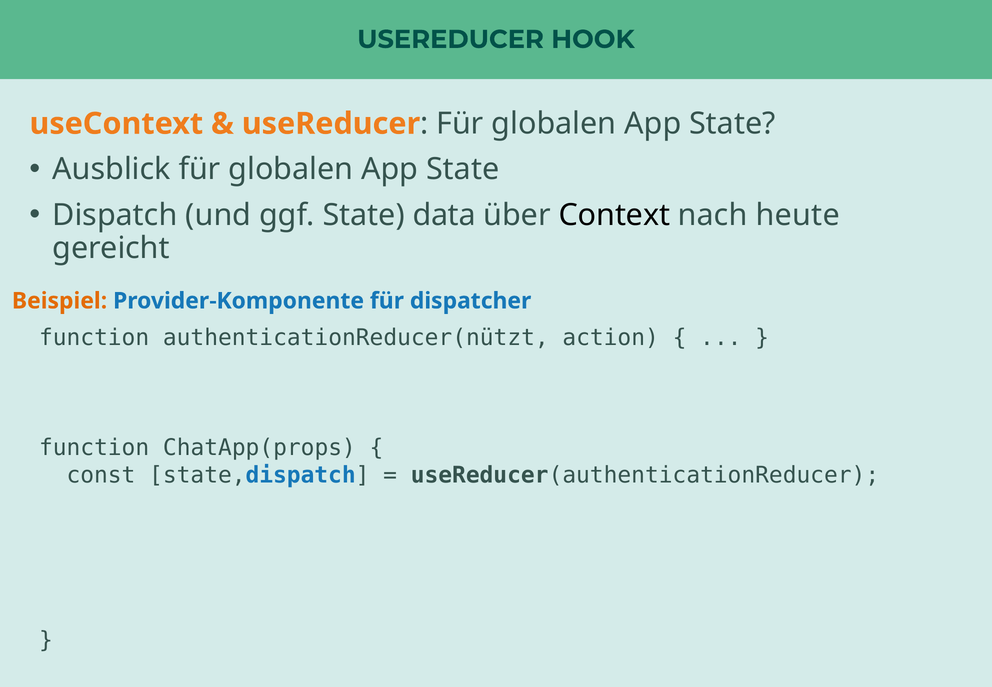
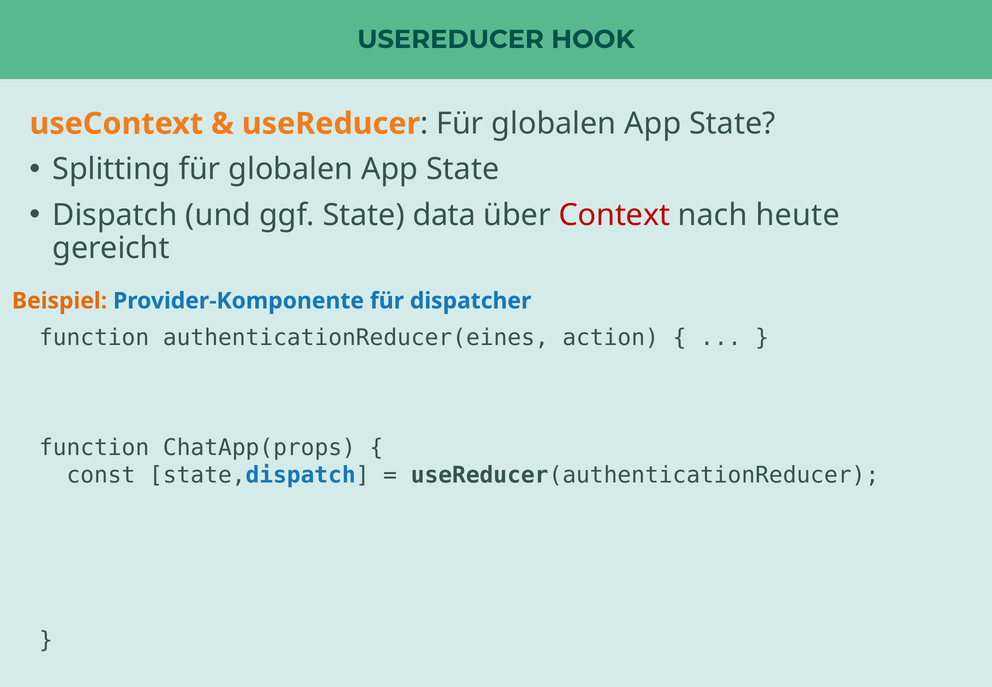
Ausblick: Ausblick -> Splitting (112, 169)
Context colour: black -> red (614, 215)
authenticationReducer(nützt: authenticationReducer(nützt -> authenticationReducer(eines (356, 338)
